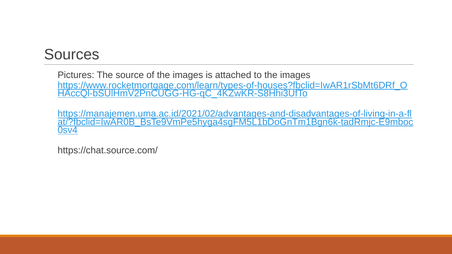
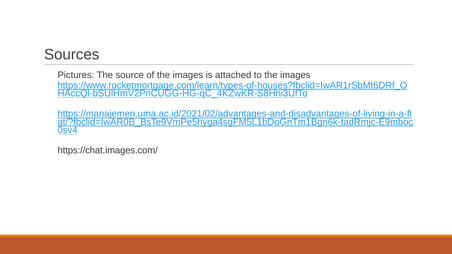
https://chat.source.com/: https://chat.source.com/ -> https://chat.images.com/ (108, 151)
